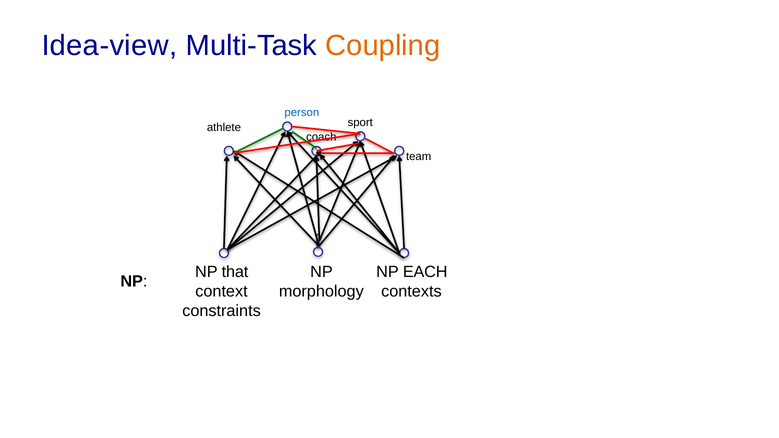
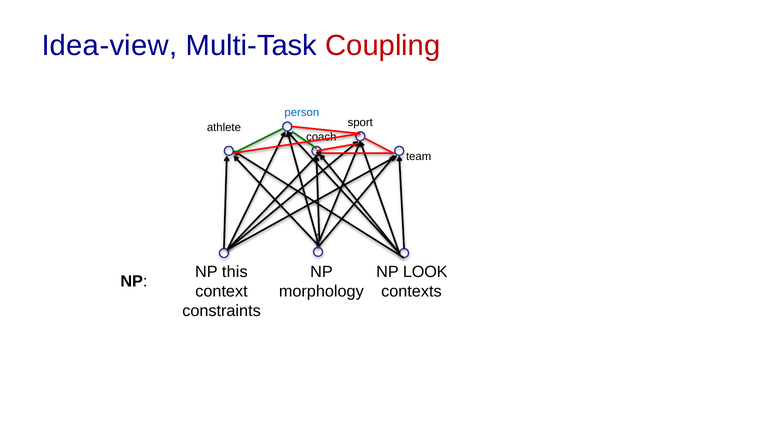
Coupling colour: orange -> red (383, 46)
that: that -> this (235, 272)
EACH: EACH -> LOOK (425, 272)
